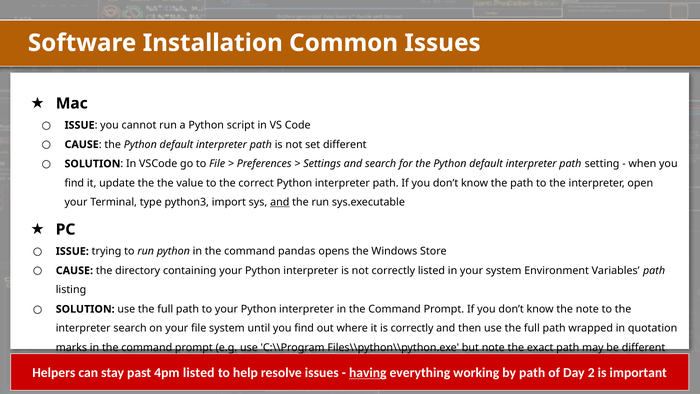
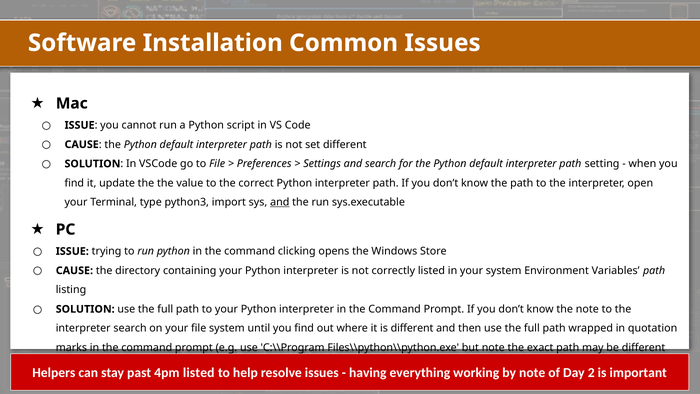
pandas: pandas -> clicking (297, 251)
is correctly: correctly -> different (412, 328)
having underline: present -> none (368, 373)
by path: path -> note (532, 373)
